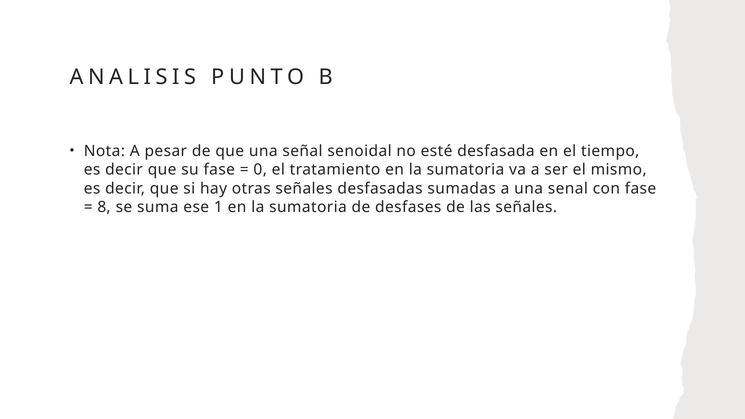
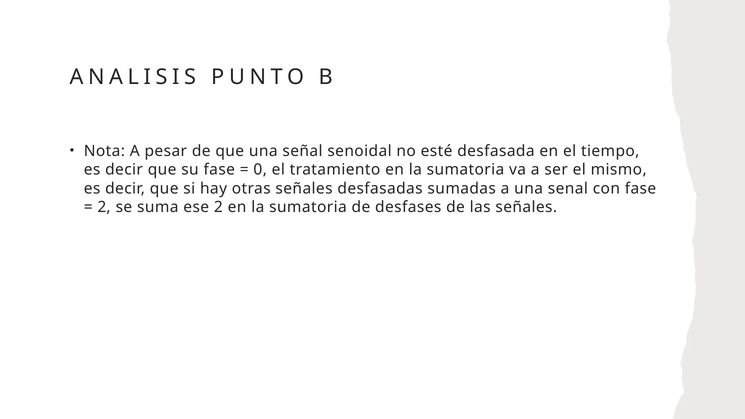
8: 8 -> 2 (104, 207)
ese 1: 1 -> 2 (218, 207)
